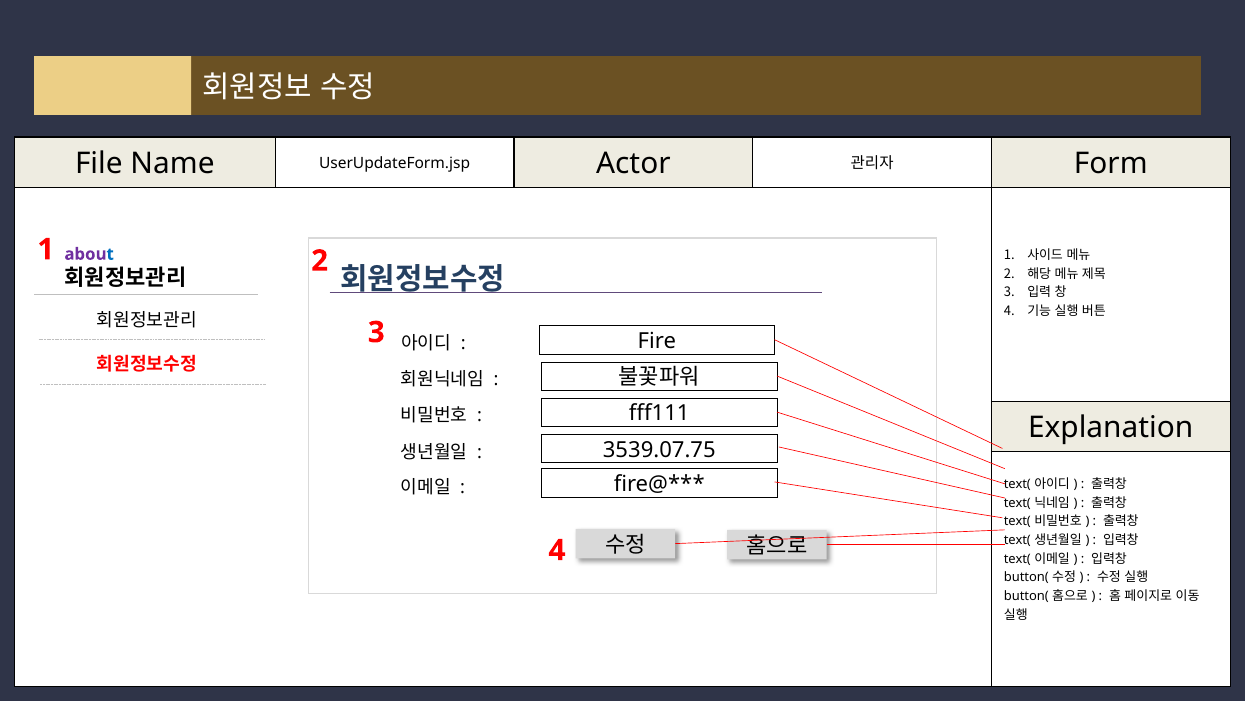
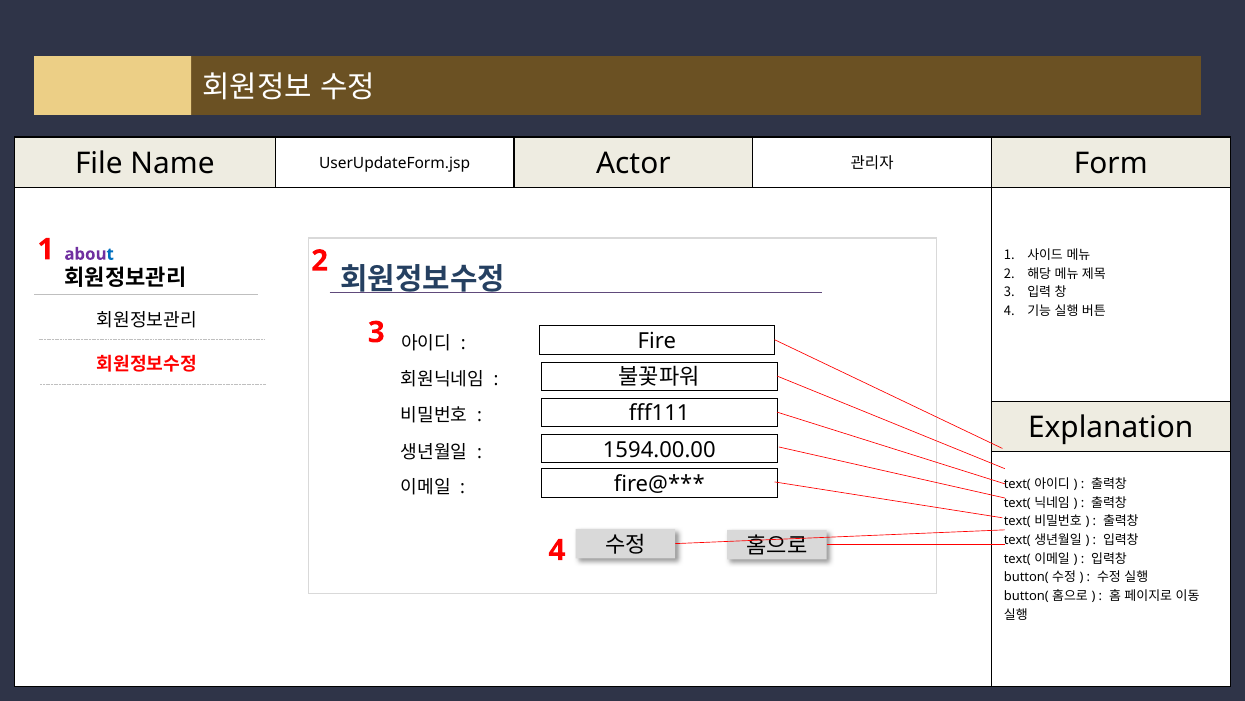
3539.07.75: 3539.07.75 -> 1594.00.00 (659, 450)
